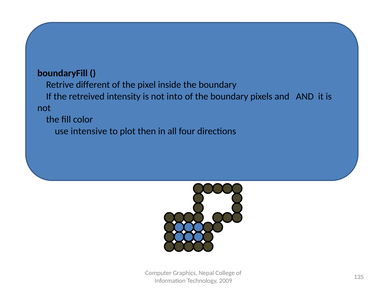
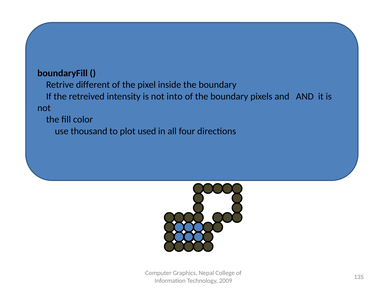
intensive: intensive -> thousand (89, 131)
then: then -> used (147, 131)
